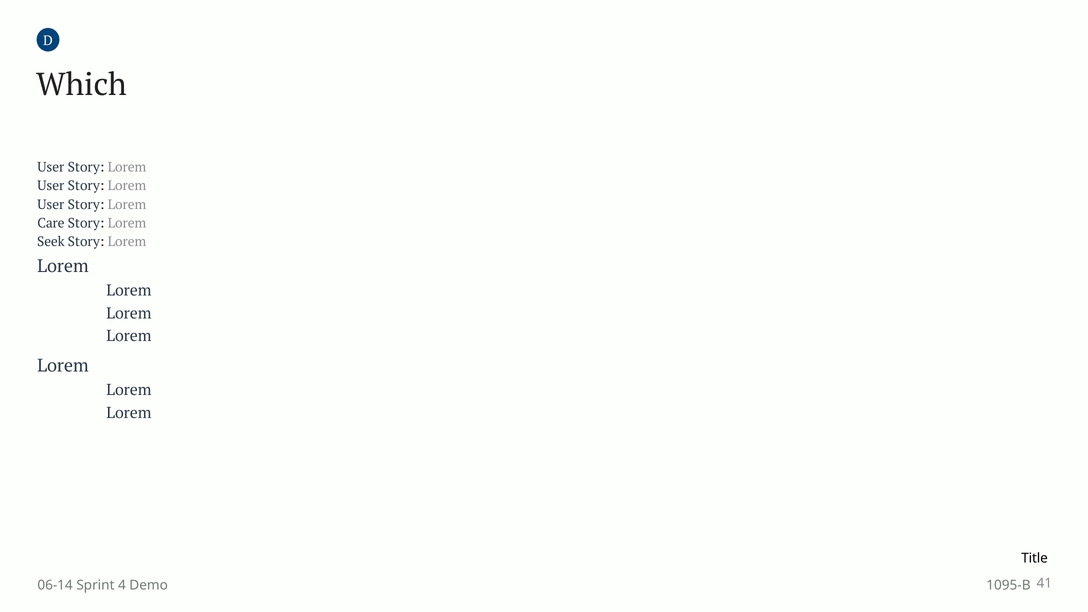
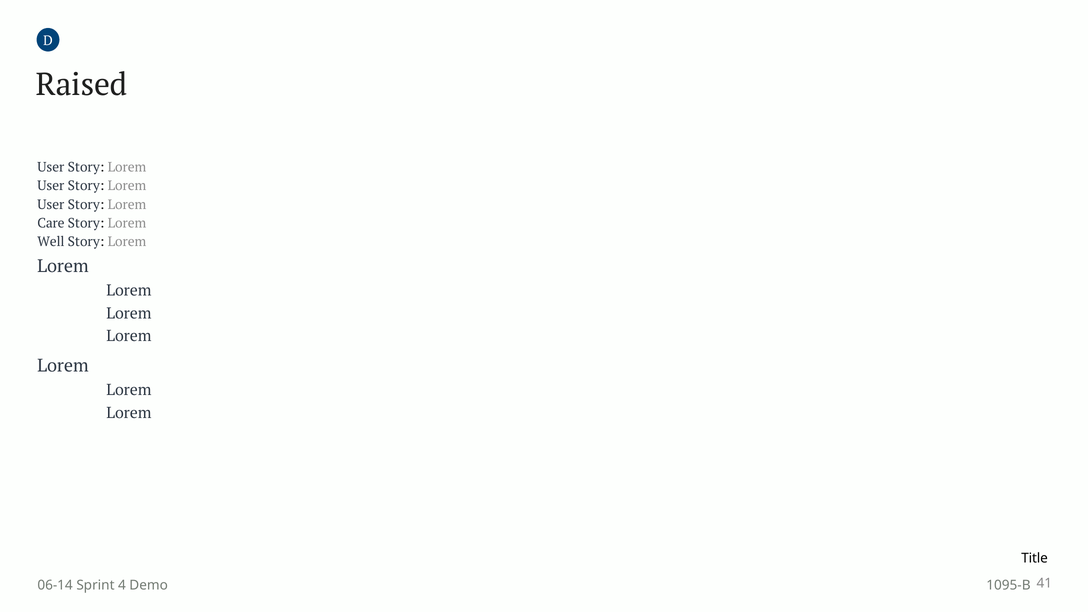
Which: Which -> Raised (82, 85)
Seek: Seek -> Well (51, 242)
